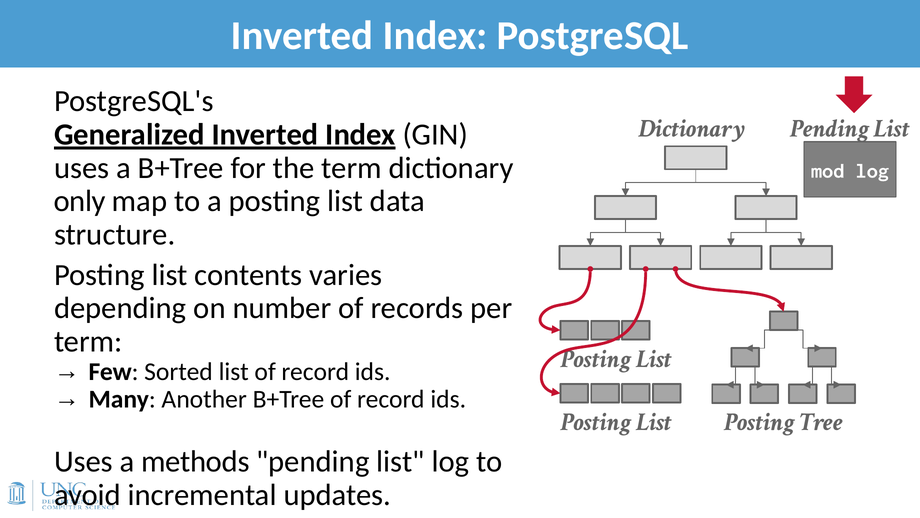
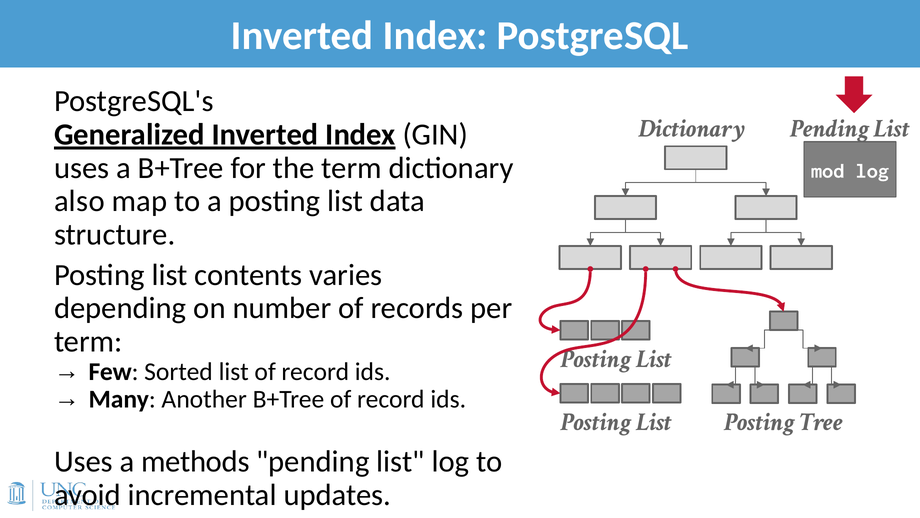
only: only -> also (79, 201)
